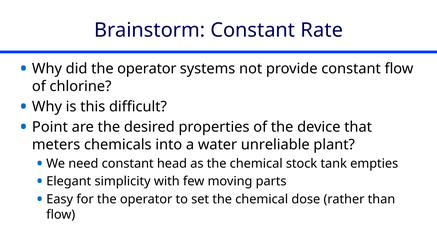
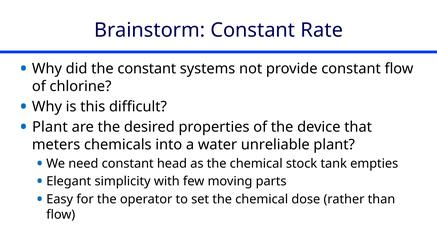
did the operator: operator -> constant (147, 69)
Point: Point -> Plant (50, 127)
